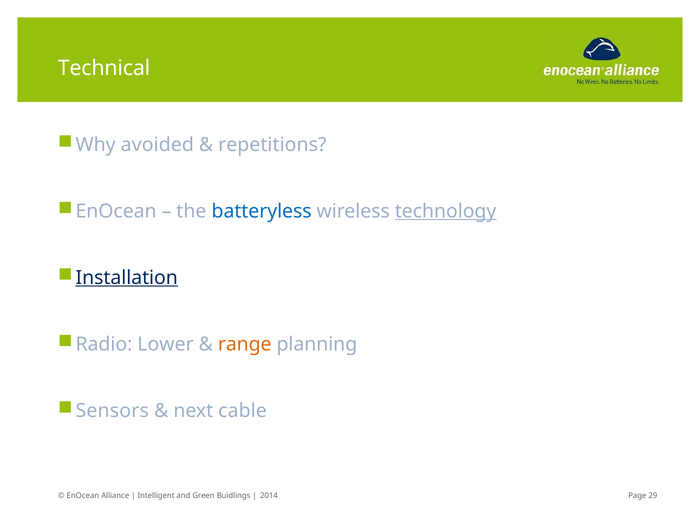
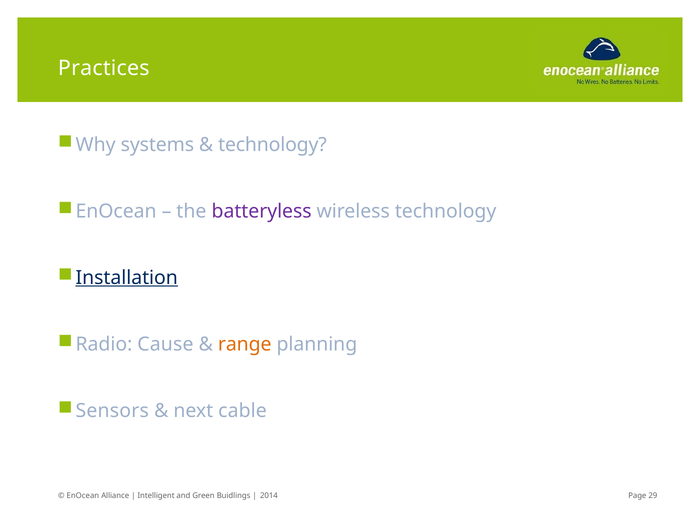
Technical: Technical -> Practices (104, 68)
avoided: avoided -> systems (157, 145)
repetitions: repetitions -> technology (272, 145)
batteryless colour: blue -> purple (262, 211)
technology underline: present -> none (446, 211)
Lower: Lower -> Cause (165, 344)
